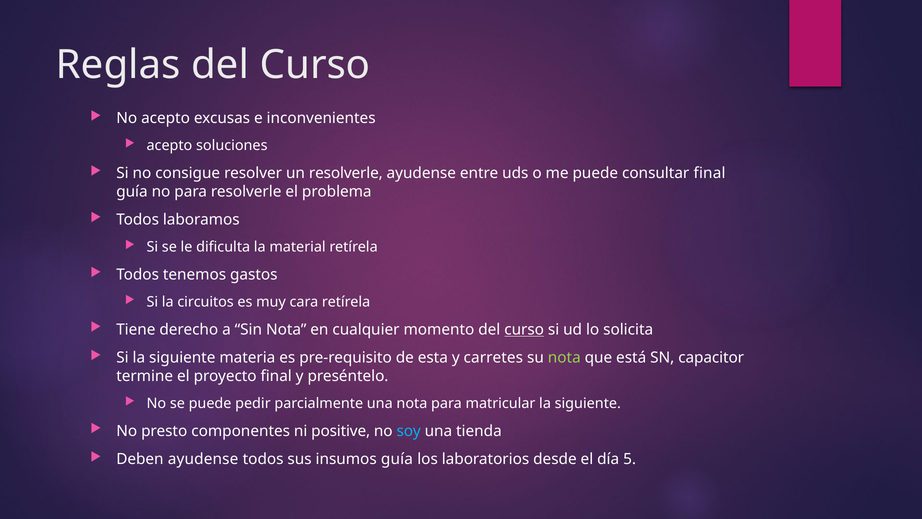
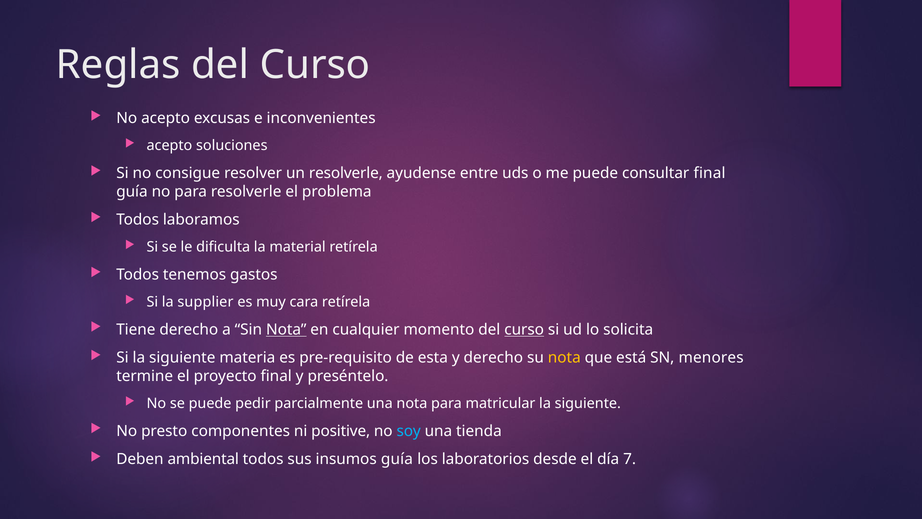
circuitos: circuitos -> supplier (205, 302)
Nota underline: none -> present (286, 329)
y carretes: carretes -> derecho (493, 357)
nota colour: light green -> yellow (564, 357)
capacitor: capacitor -> menores (711, 357)
Deben ayudense: ayudense -> ambiental (203, 459)
5: 5 -> 7 (630, 459)
